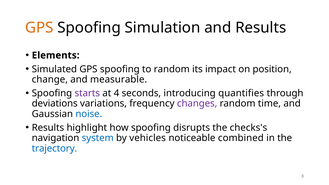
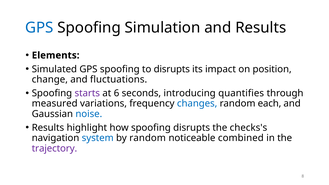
GPS colour: orange -> blue (39, 28)
to random: random -> disrupts (172, 69)
measurable: measurable -> fluctuations (119, 79)
4: 4 -> 6 (117, 93)
deviations: deviations -> measured (55, 104)
changes colour: purple -> blue (197, 104)
time: time -> each (269, 104)
by vehicles: vehicles -> random (148, 138)
trajectory colour: blue -> purple (54, 148)
